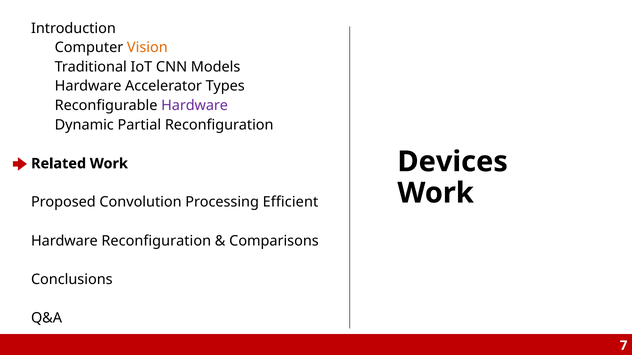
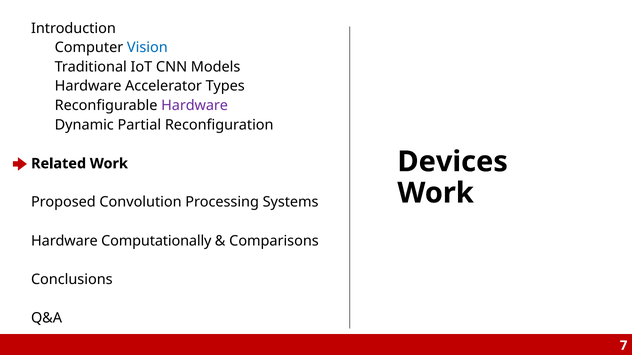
Vision colour: orange -> blue (147, 48)
Efficient: Efficient -> Systems (291, 202)
Hardware Reconfiguration: Reconfiguration -> Computationally (156, 241)
